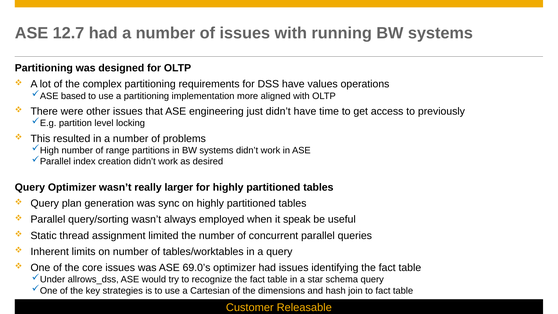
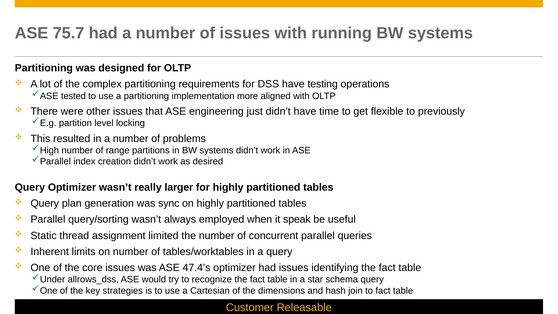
12.7: 12.7 -> 75.7 (68, 33)
values: values -> testing (323, 84)
based: based -> tested (73, 96)
access: access -> flexible (387, 111)
69.0’s: 69.0’s -> 47.4’s (197, 268)
